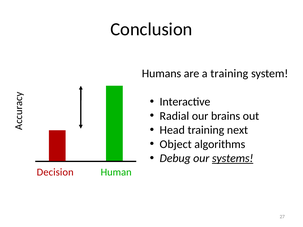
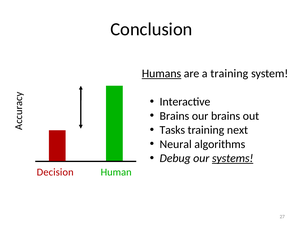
Humans underline: none -> present (162, 74)
Radial: Radial -> Brains (174, 116)
Head: Head -> Tasks (172, 130)
Object: Object -> Neural (176, 144)
